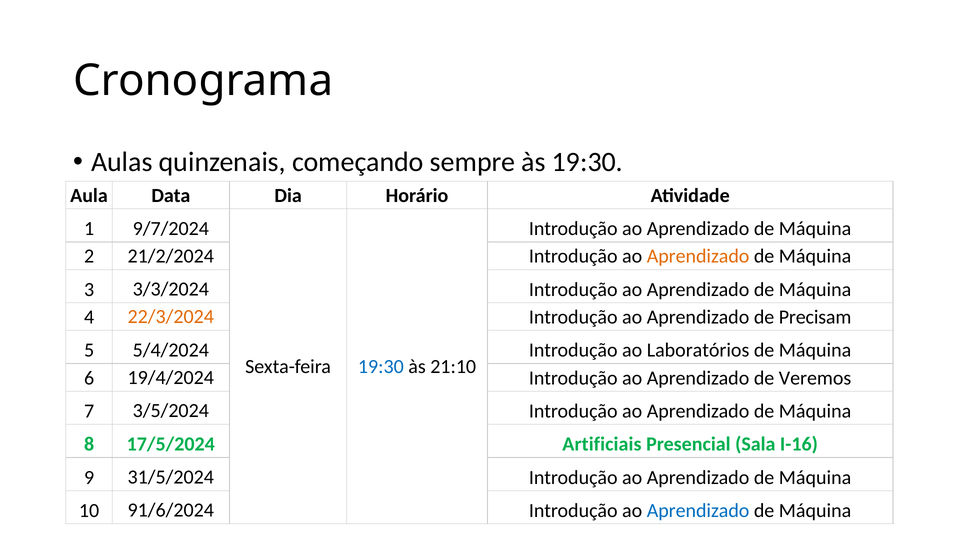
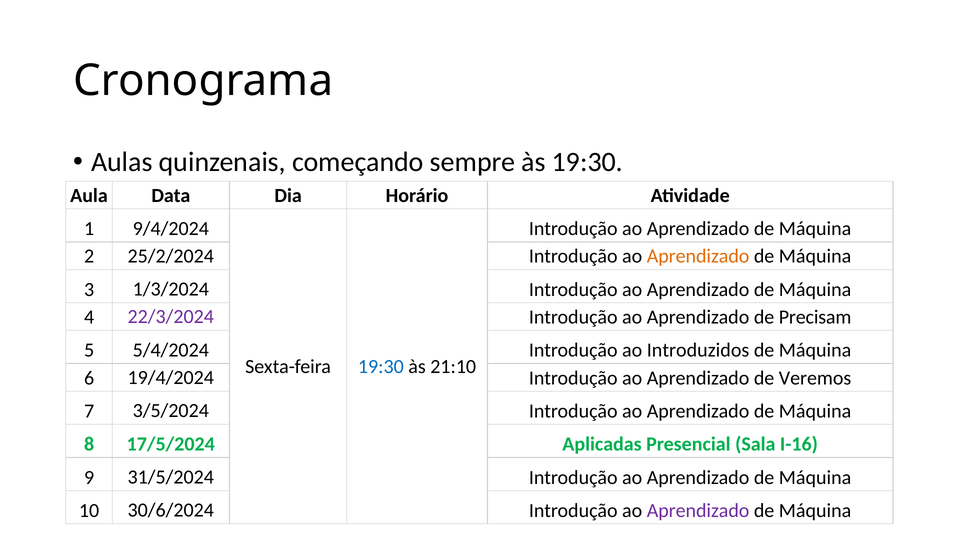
9/7/2024: 9/7/2024 -> 9/4/2024 (171, 228)
21/2/2024: 21/2/2024 -> 25/2/2024 (171, 256)
3/3/2024: 3/3/2024 -> 1/3/2024 (171, 289)
22/3/2024 colour: orange -> purple (171, 317)
Laboratórios: Laboratórios -> Introduzidos (698, 350)
Artificiais: Artificiais -> Aplicadas (602, 444)
91/6/2024: 91/6/2024 -> 30/6/2024 (171, 510)
Aprendizado colour: blue -> purple (698, 510)
